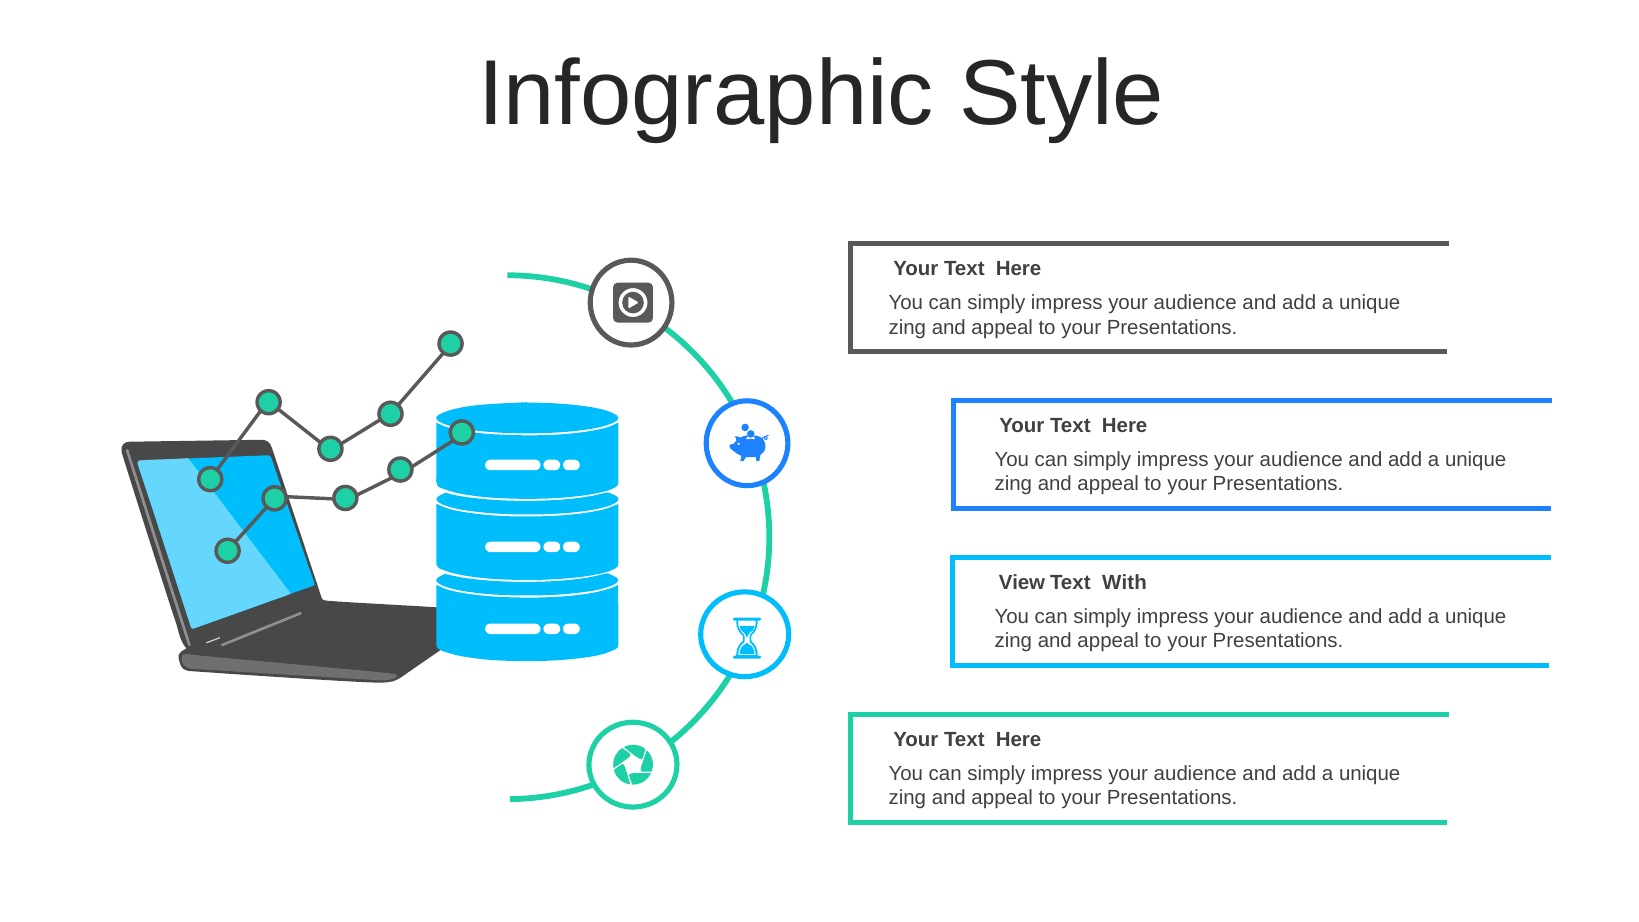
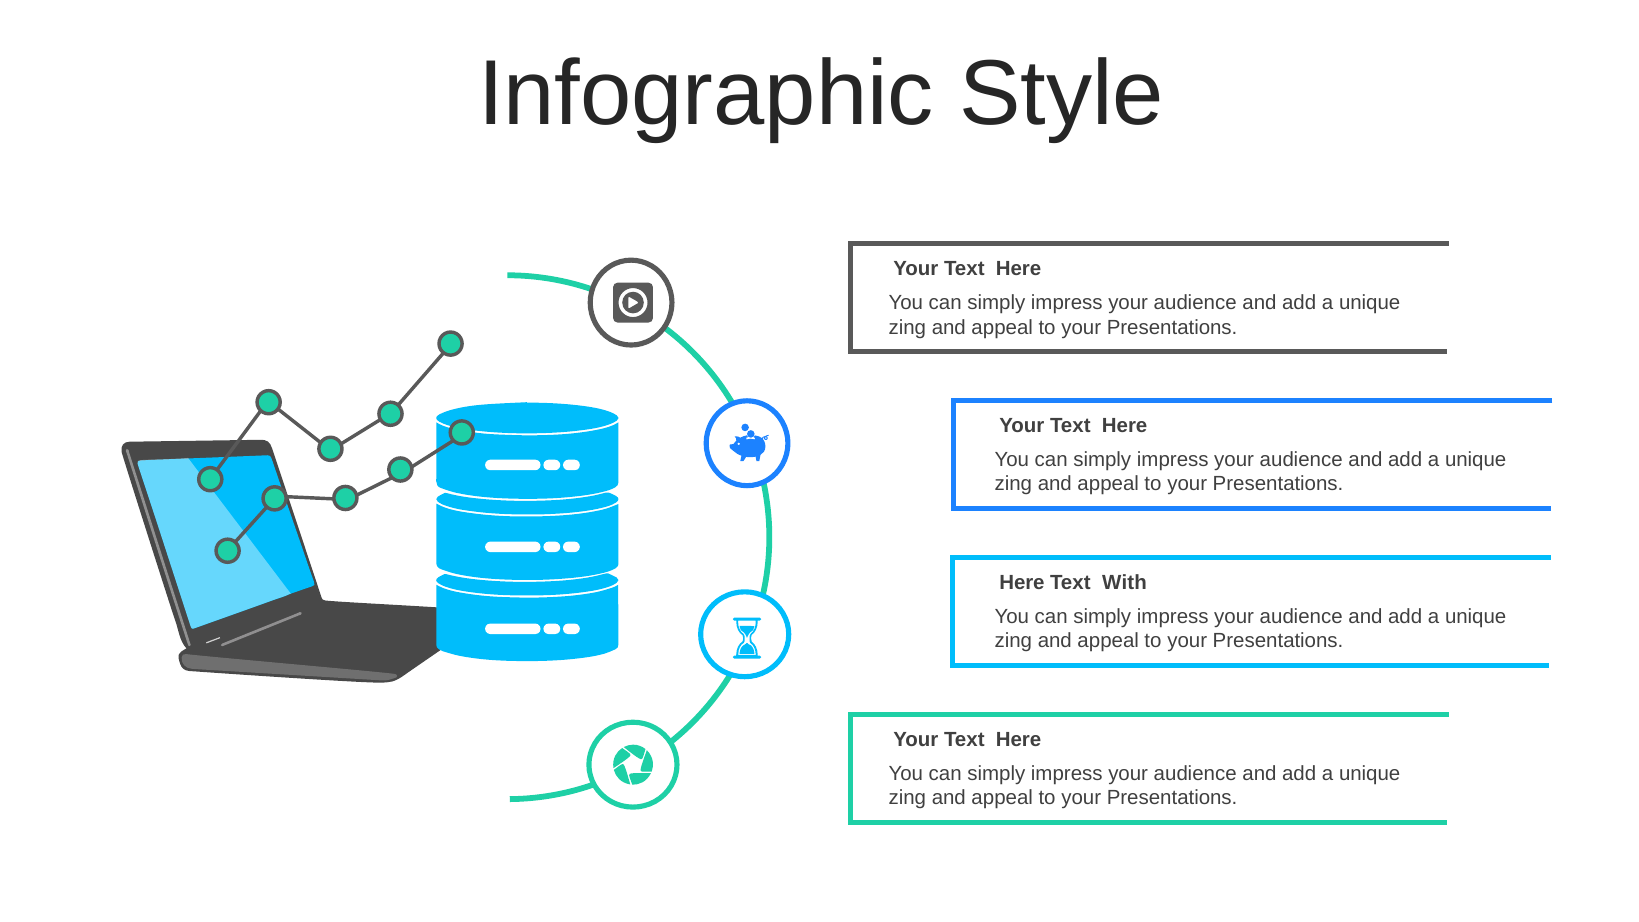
View: View -> Here (1022, 583)
